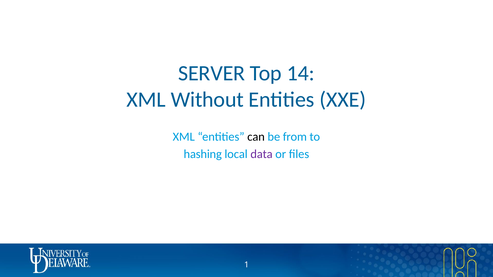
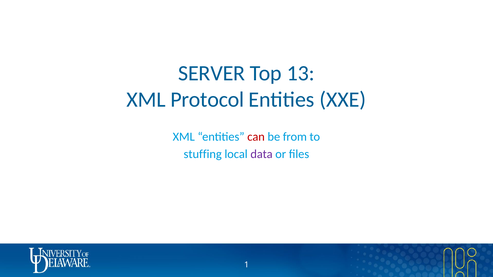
14: 14 -> 13 (301, 73)
Without: Without -> Protocol (207, 100)
can colour: black -> red (256, 137)
hashing: hashing -> stuffing (203, 154)
